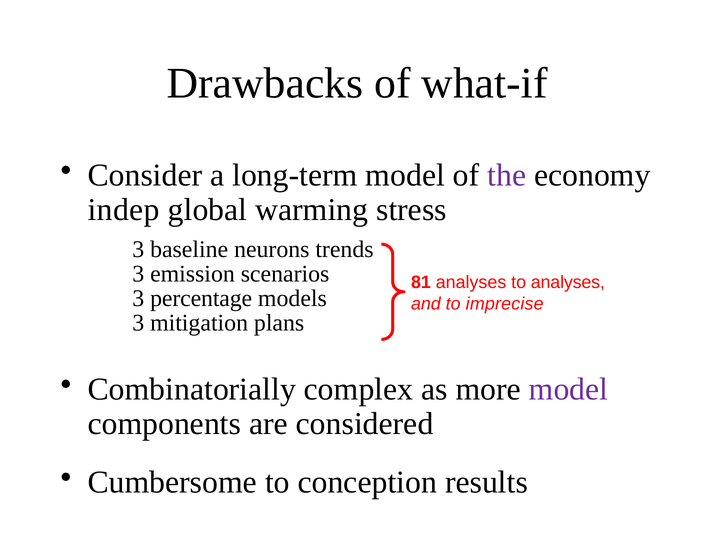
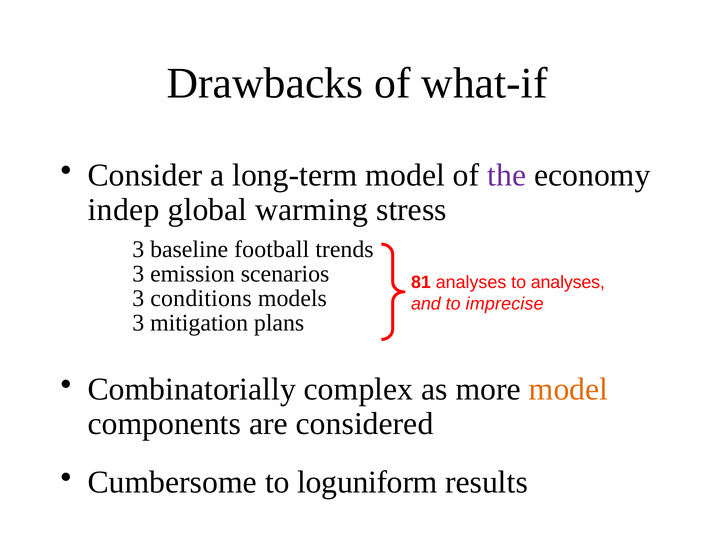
neurons: neurons -> football (272, 249)
percentage: percentage -> conditions (201, 299)
model colour: purple -> orange (569, 390)
conception: conception -> loguniform (367, 482)
